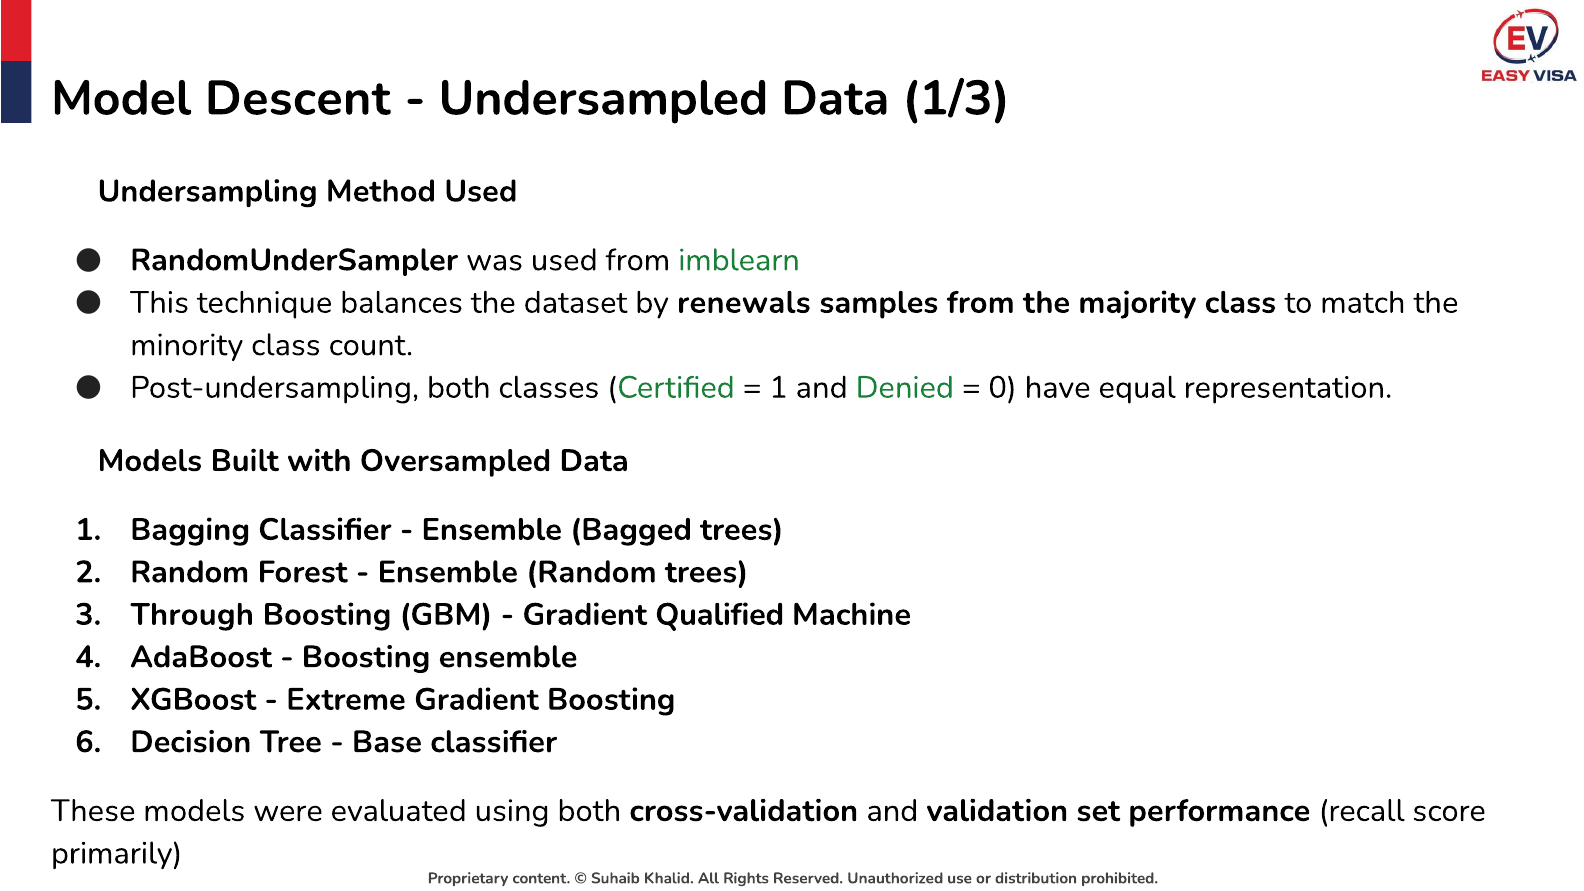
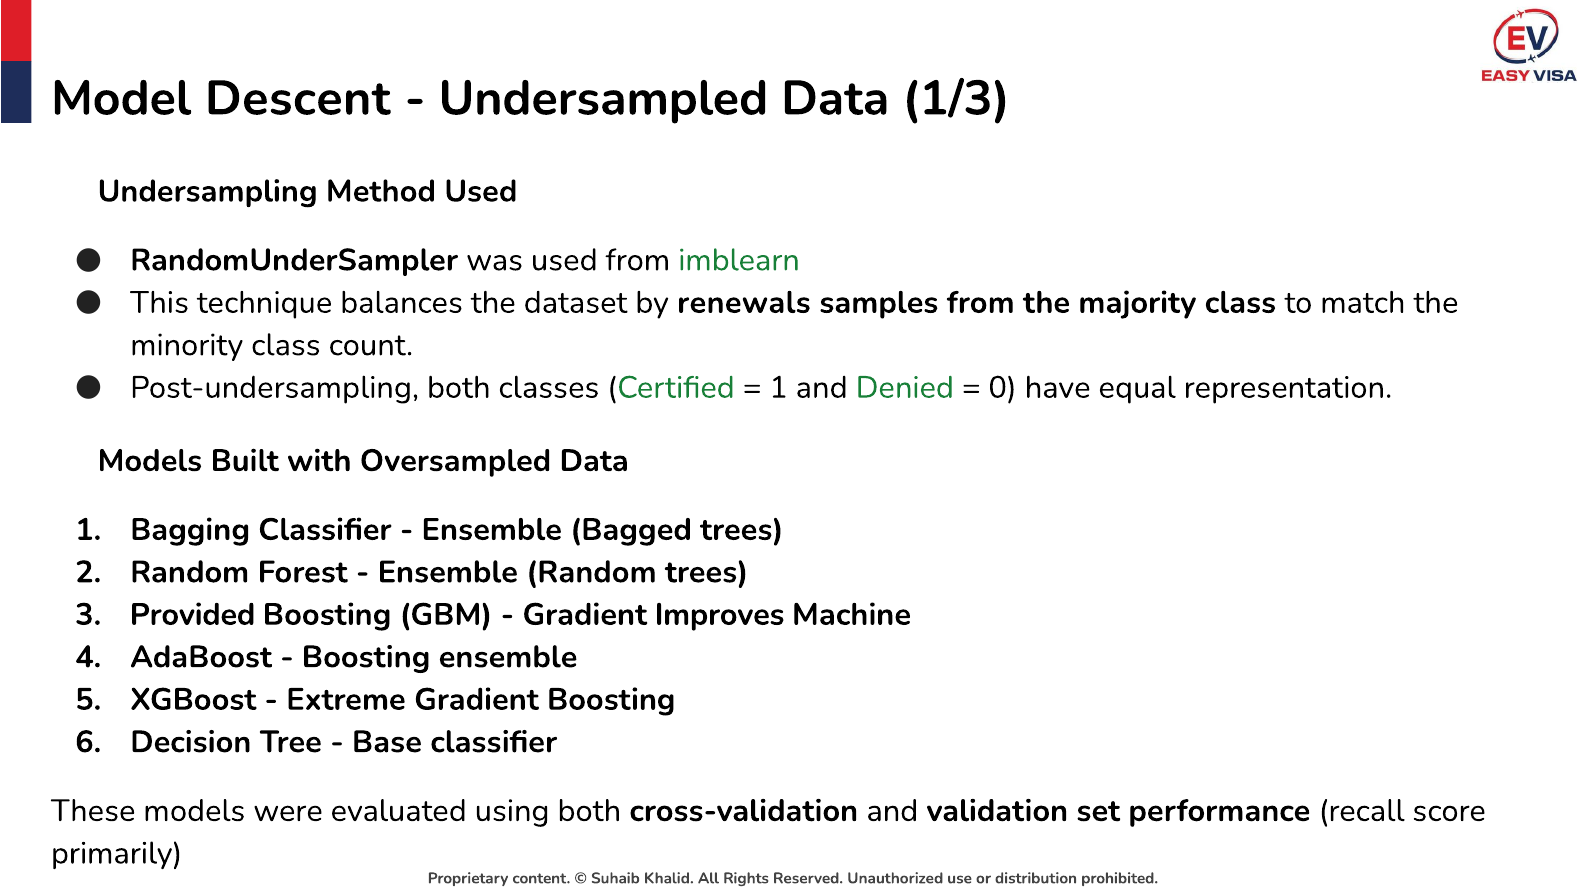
Through: Through -> Provided (193, 615)
Qualified: Qualified -> Improves (720, 615)
